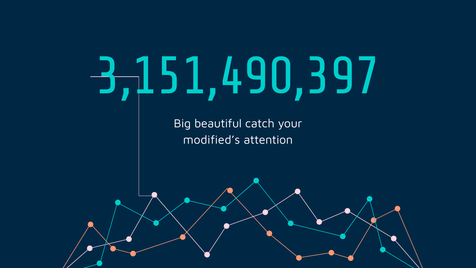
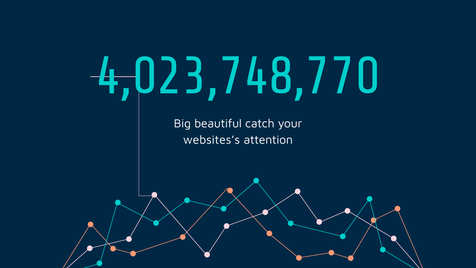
3,151,490,397: 3,151,490,397 -> 4,023,748,770 (238, 76)
modified’s: modified’s -> websites’s (212, 140)
